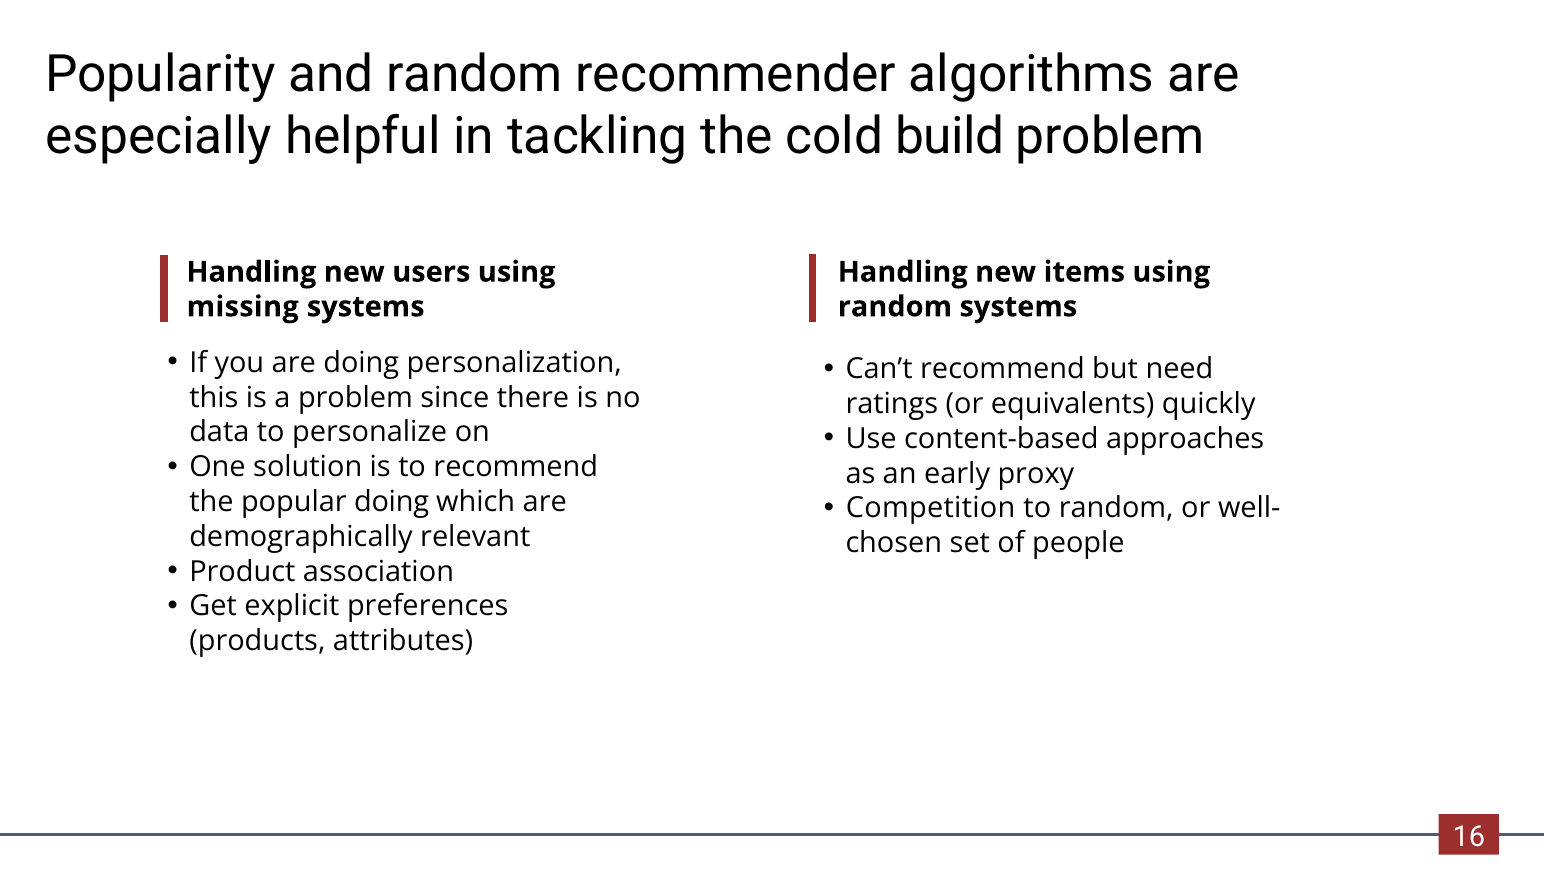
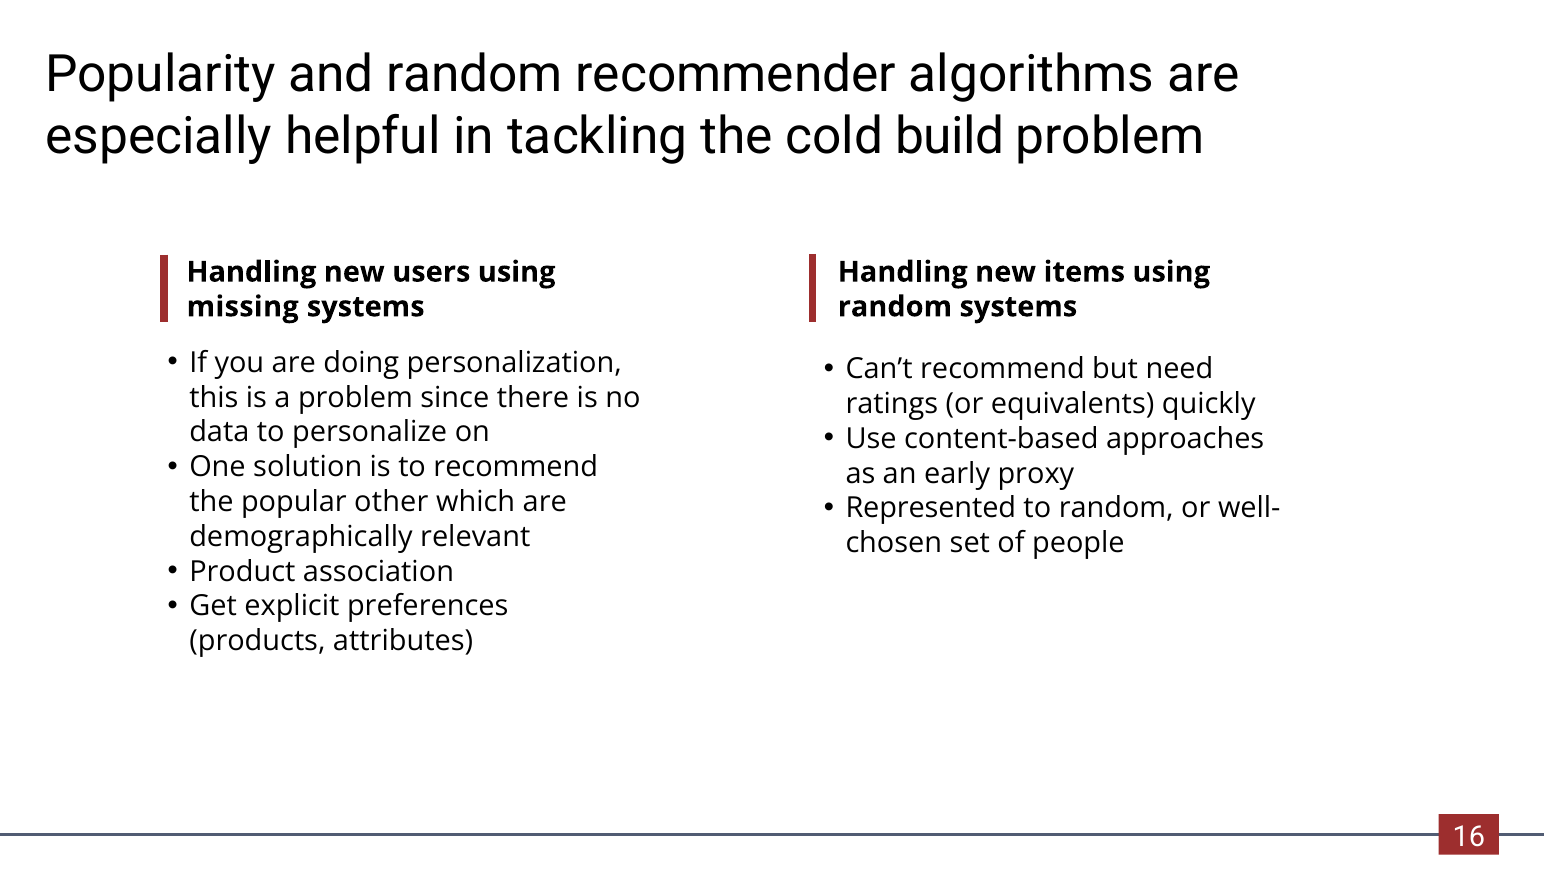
popular doing: doing -> other (391, 502)
Competition: Competition -> Represented (931, 508)
